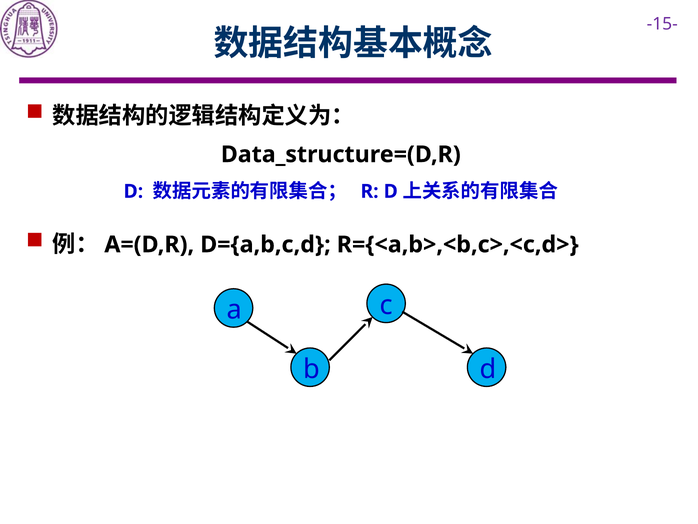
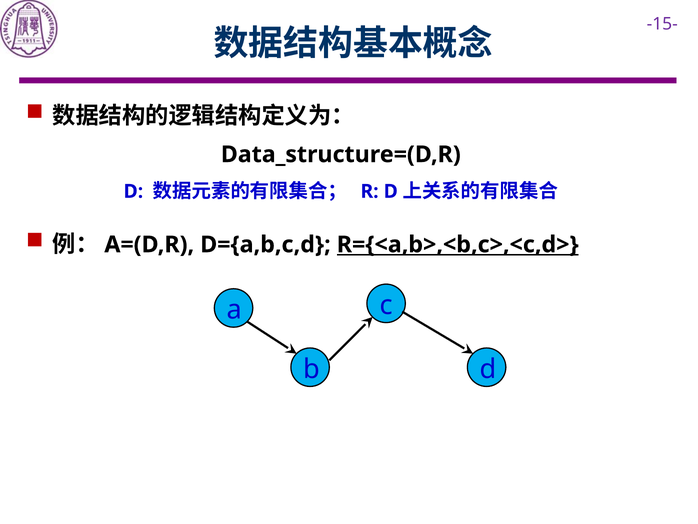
R={<a,b>,<b,c>,<c,d> underline: none -> present (458, 244)
